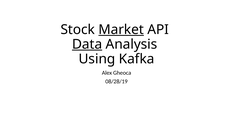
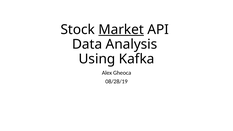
Data underline: present -> none (87, 44)
